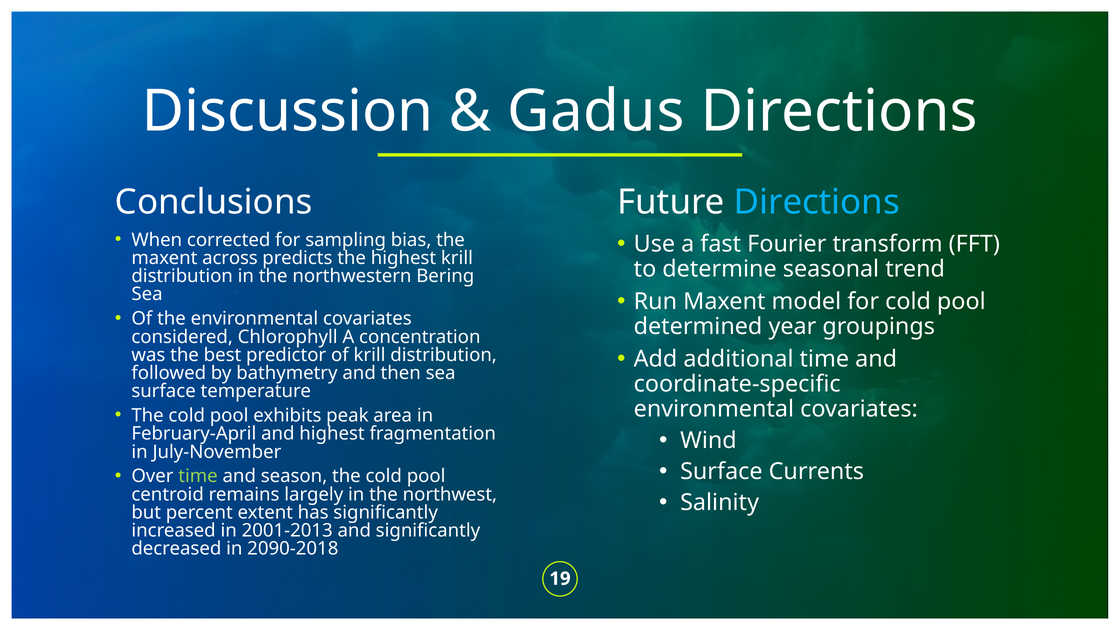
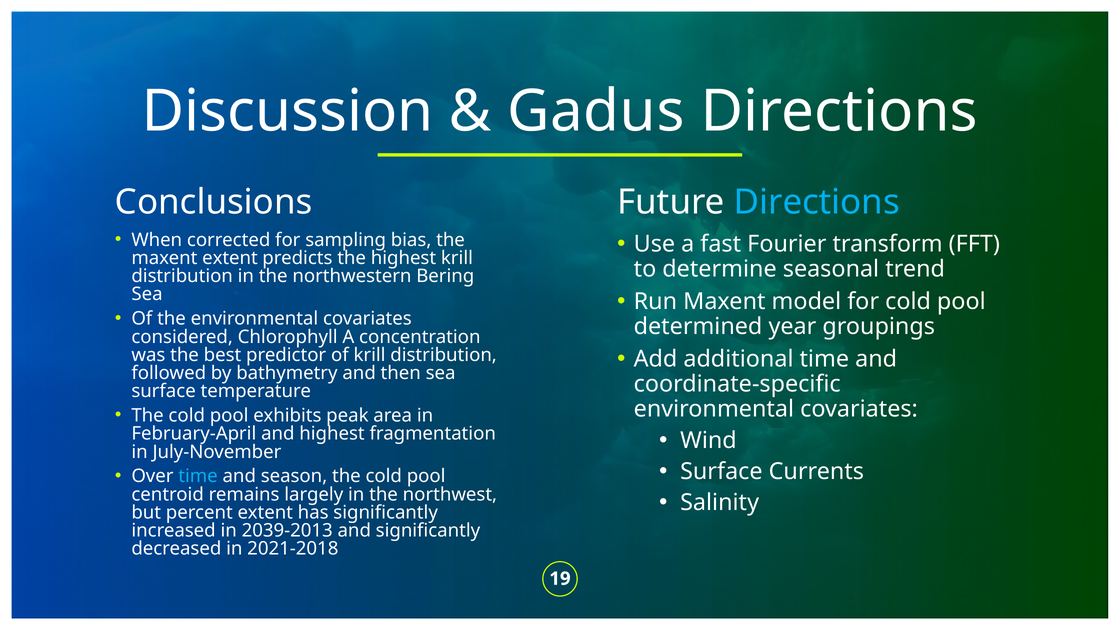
maxent across: across -> extent (230, 258)
time colour: light green -> light blue (198, 476)
2001-2013: 2001-2013 -> 2039-2013 (287, 531)
2090-2018: 2090-2018 -> 2021-2018 (293, 549)
